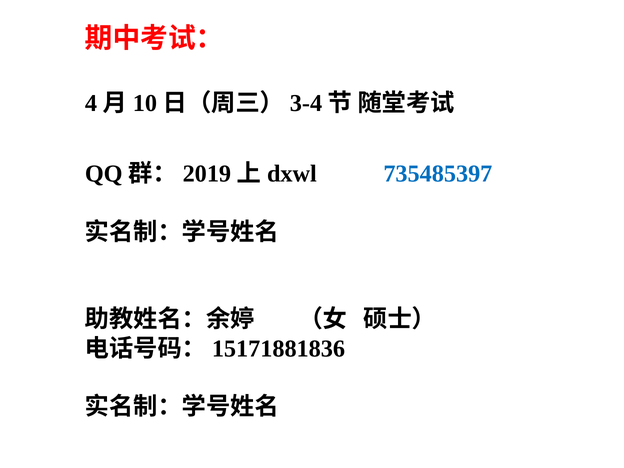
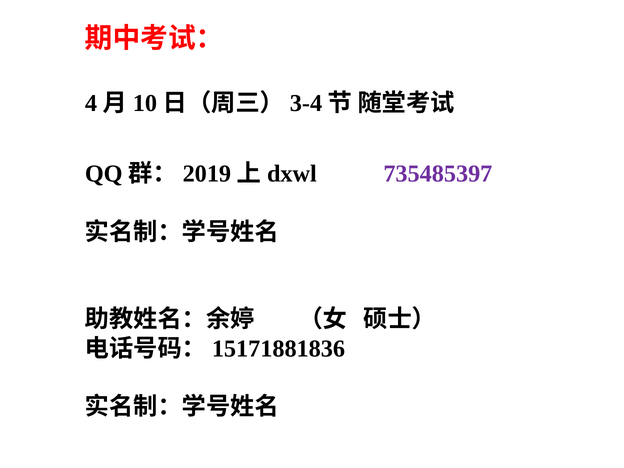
735485397 colour: blue -> purple (438, 174)
